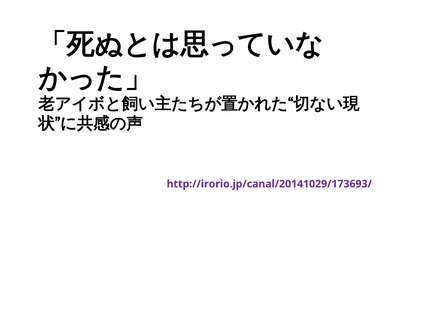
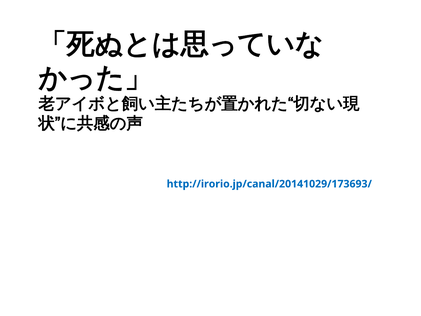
http://irorio.jp/canal/20141029/173693/ colour: purple -> blue (269, 184)
